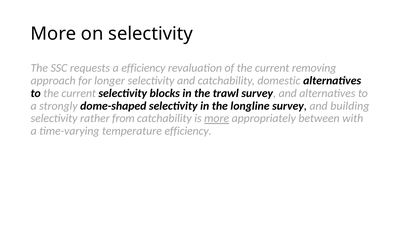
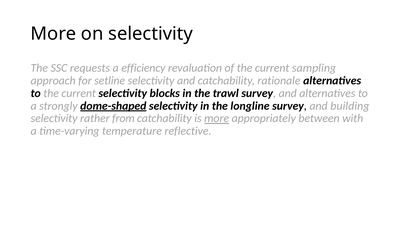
removing: removing -> sampling (314, 68)
longer: longer -> setline (110, 81)
domestic: domestic -> rationale (279, 81)
dome-shaped underline: none -> present (113, 106)
temperature efficiency: efficiency -> reflective (188, 131)
